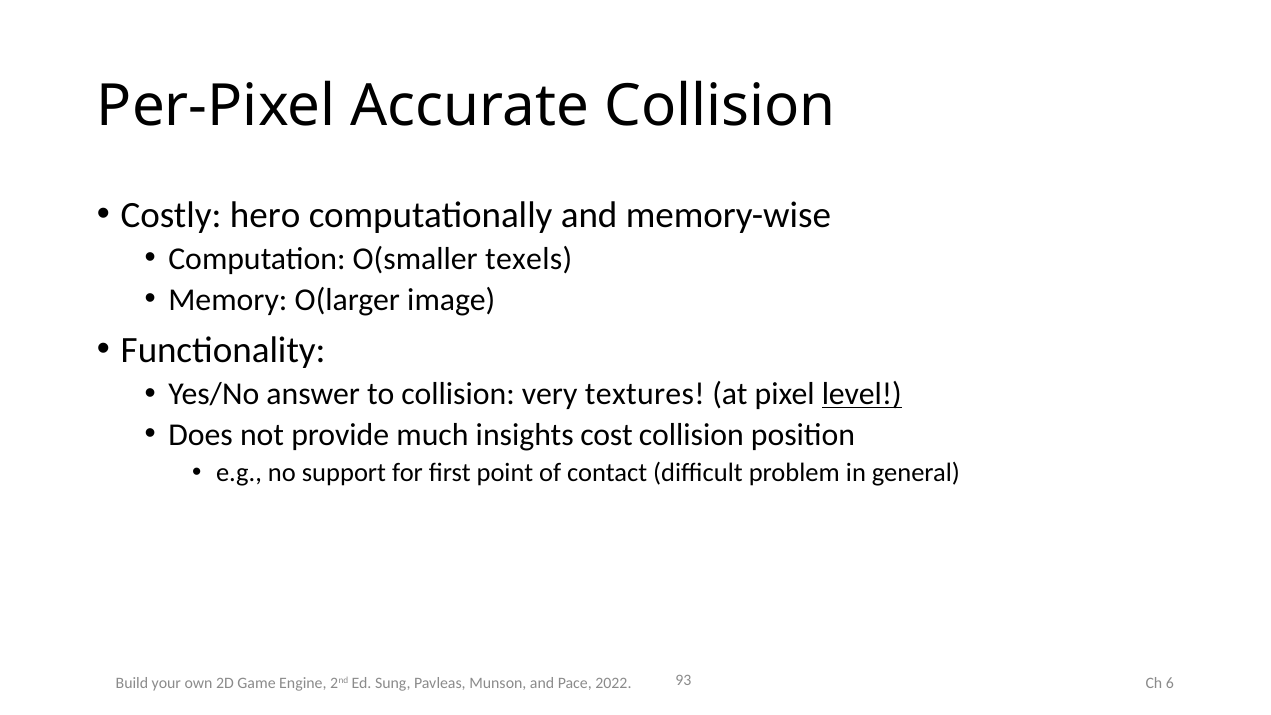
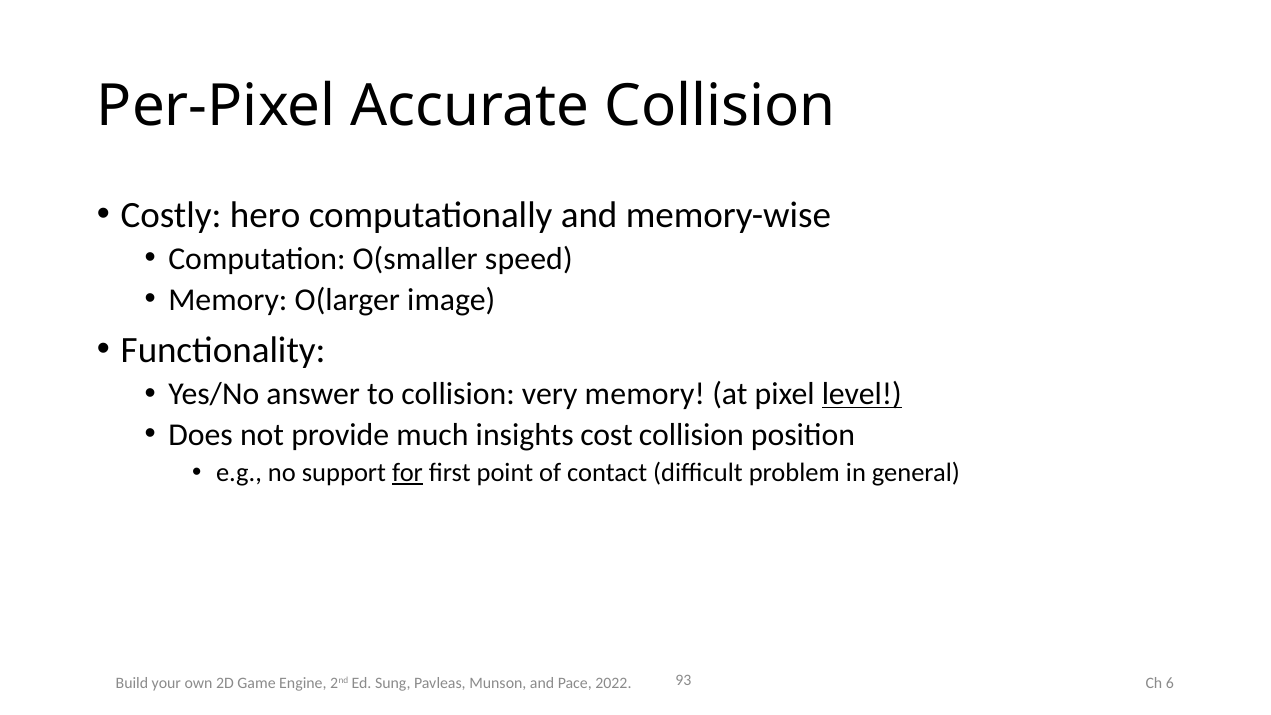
texels: texels -> speed (529, 259)
very textures: textures -> memory (645, 394)
for underline: none -> present (408, 473)
